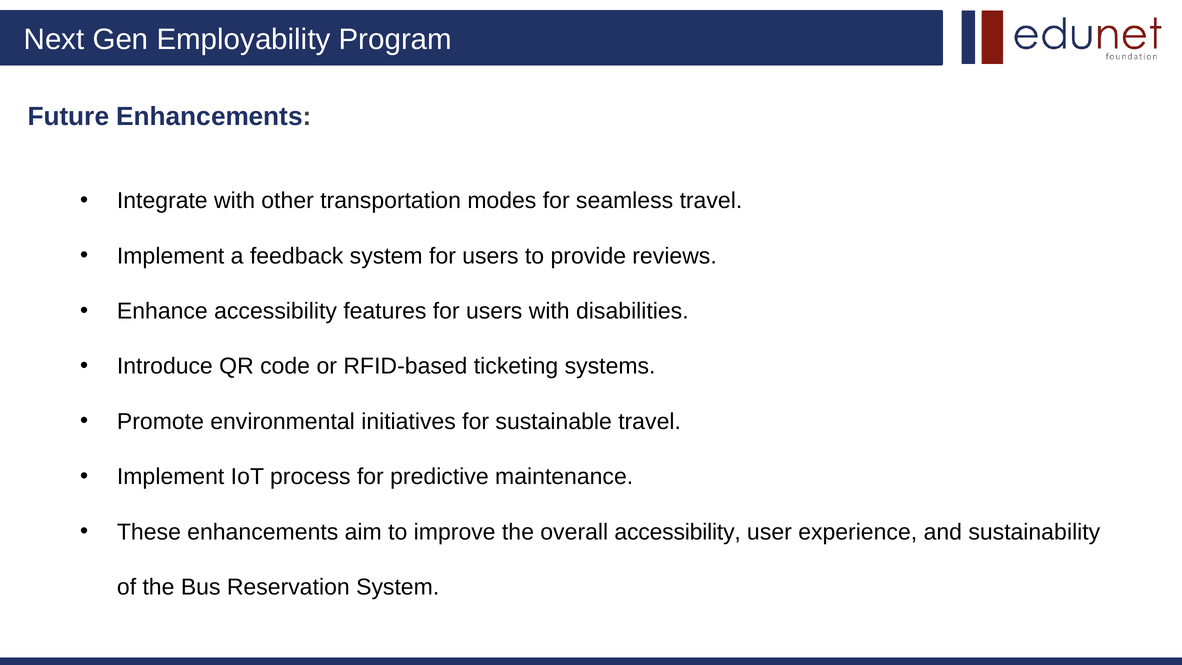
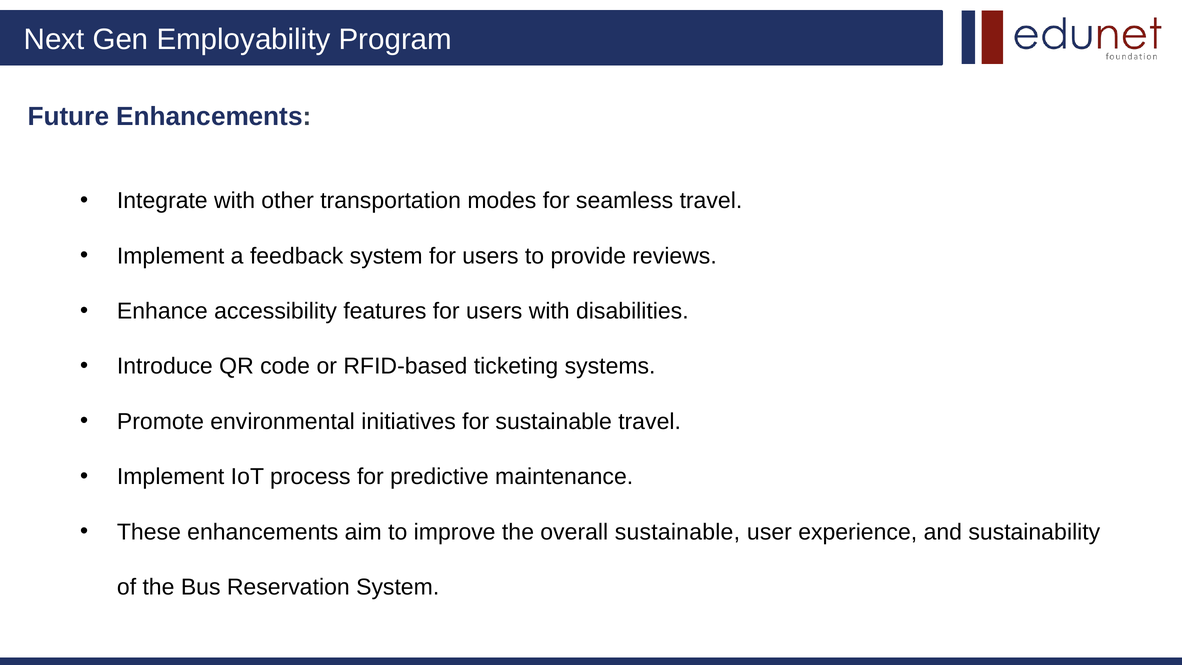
overall accessibility: accessibility -> sustainable (677, 532)
